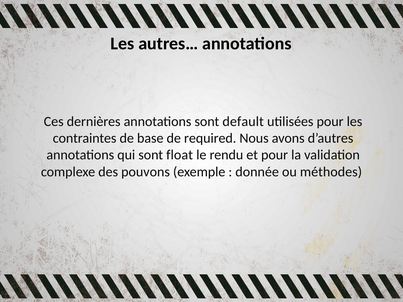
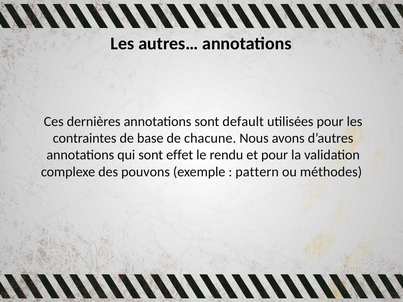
required: required -> chacune (210, 138)
float: float -> effet (180, 155)
donnée: donnée -> pattern (257, 172)
